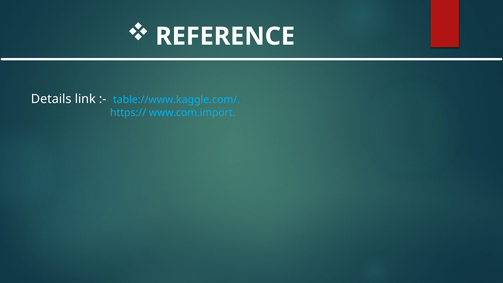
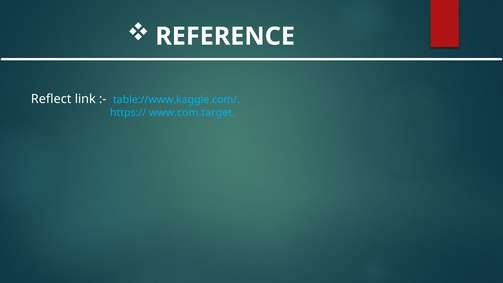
Details: Details -> Reflect (51, 99)
www.com.import: www.com.import -> www.com.target (192, 113)
